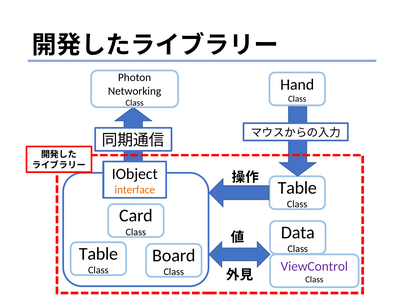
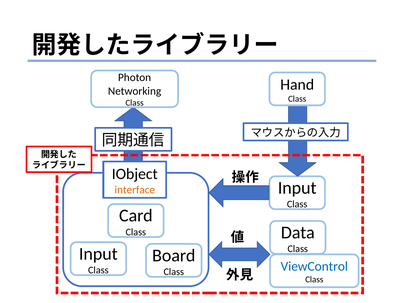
Table: Table -> Input (297, 188)
Table: Table -> Input (98, 254)
ViewControl colour: purple -> blue (314, 266)
